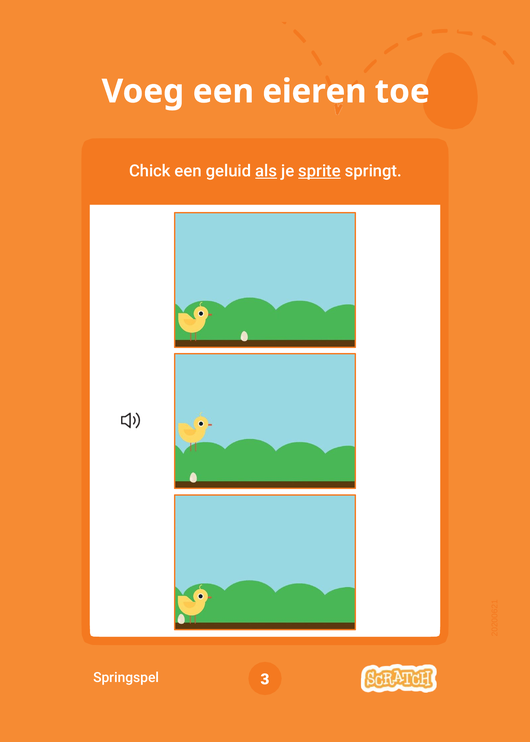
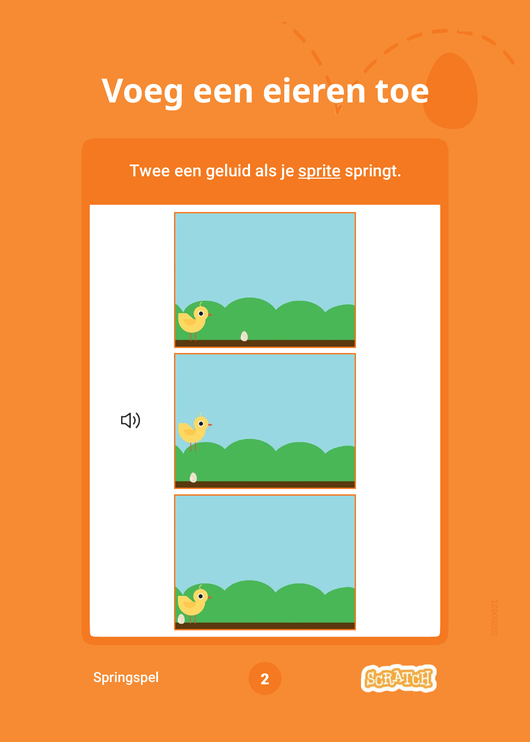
Chick: Chick -> Twee (150, 171)
als underline: present -> none (266, 171)
Springspel 3: 3 -> 2 (265, 680)
